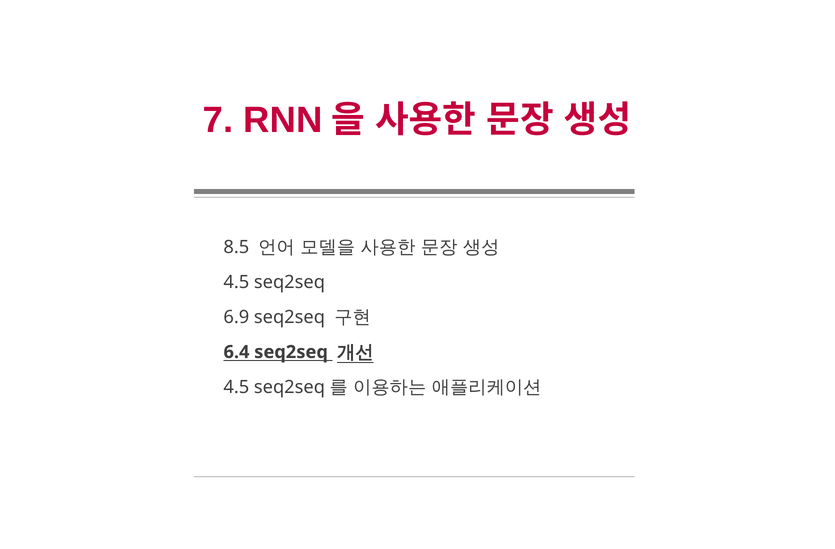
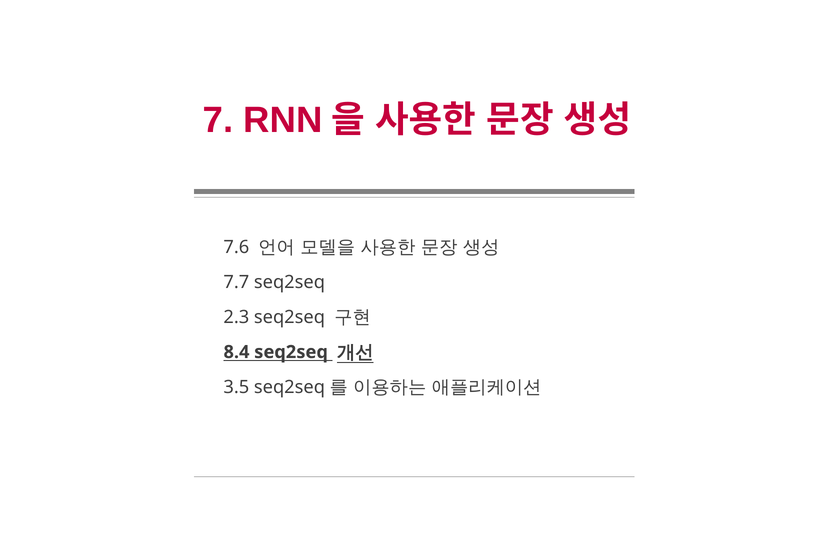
8.5: 8.5 -> 7.6 (236, 247)
4.5: 4.5 -> 7.7 (236, 282)
6.9: 6.9 -> 2.3 (236, 317)
6.4: 6.4 -> 8.4 (236, 352)
4.5: 4.5 -> 3.5 (236, 387)
